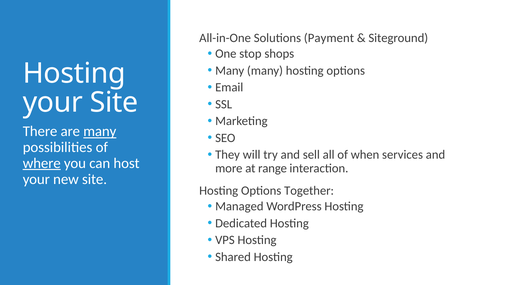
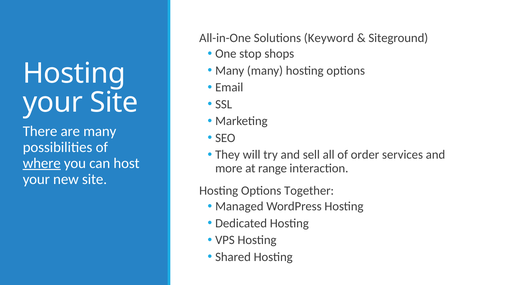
Payment: Payment -> Keyword (329, 38)
many underline: present -> none (100, 131)
when: when -> order (365, 155)
